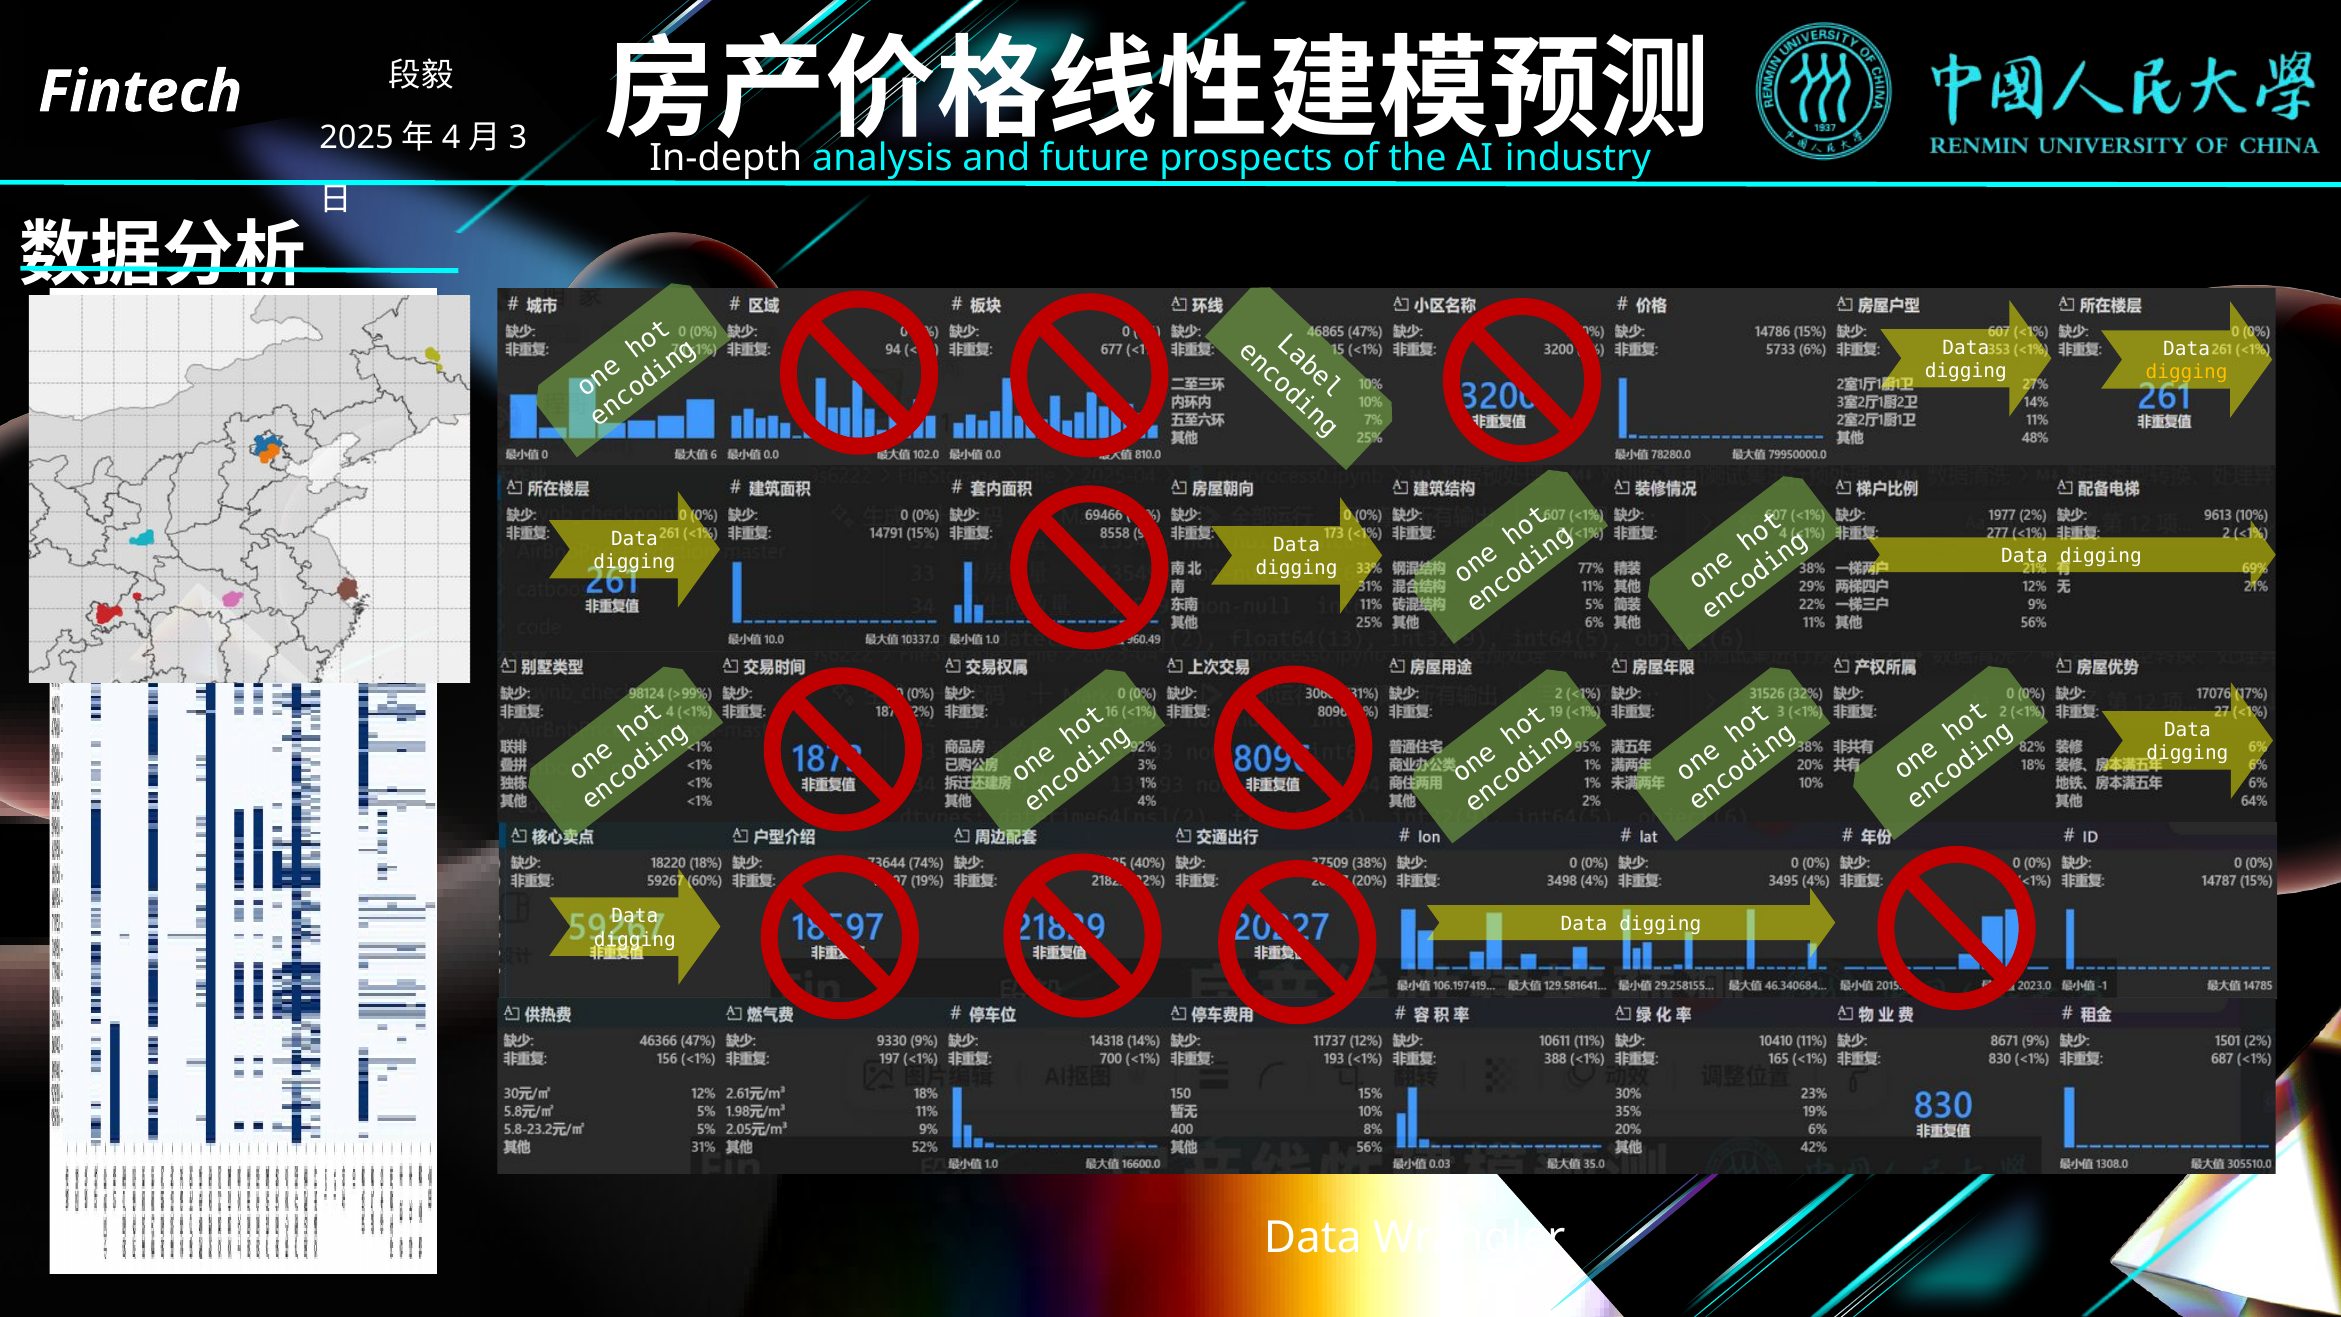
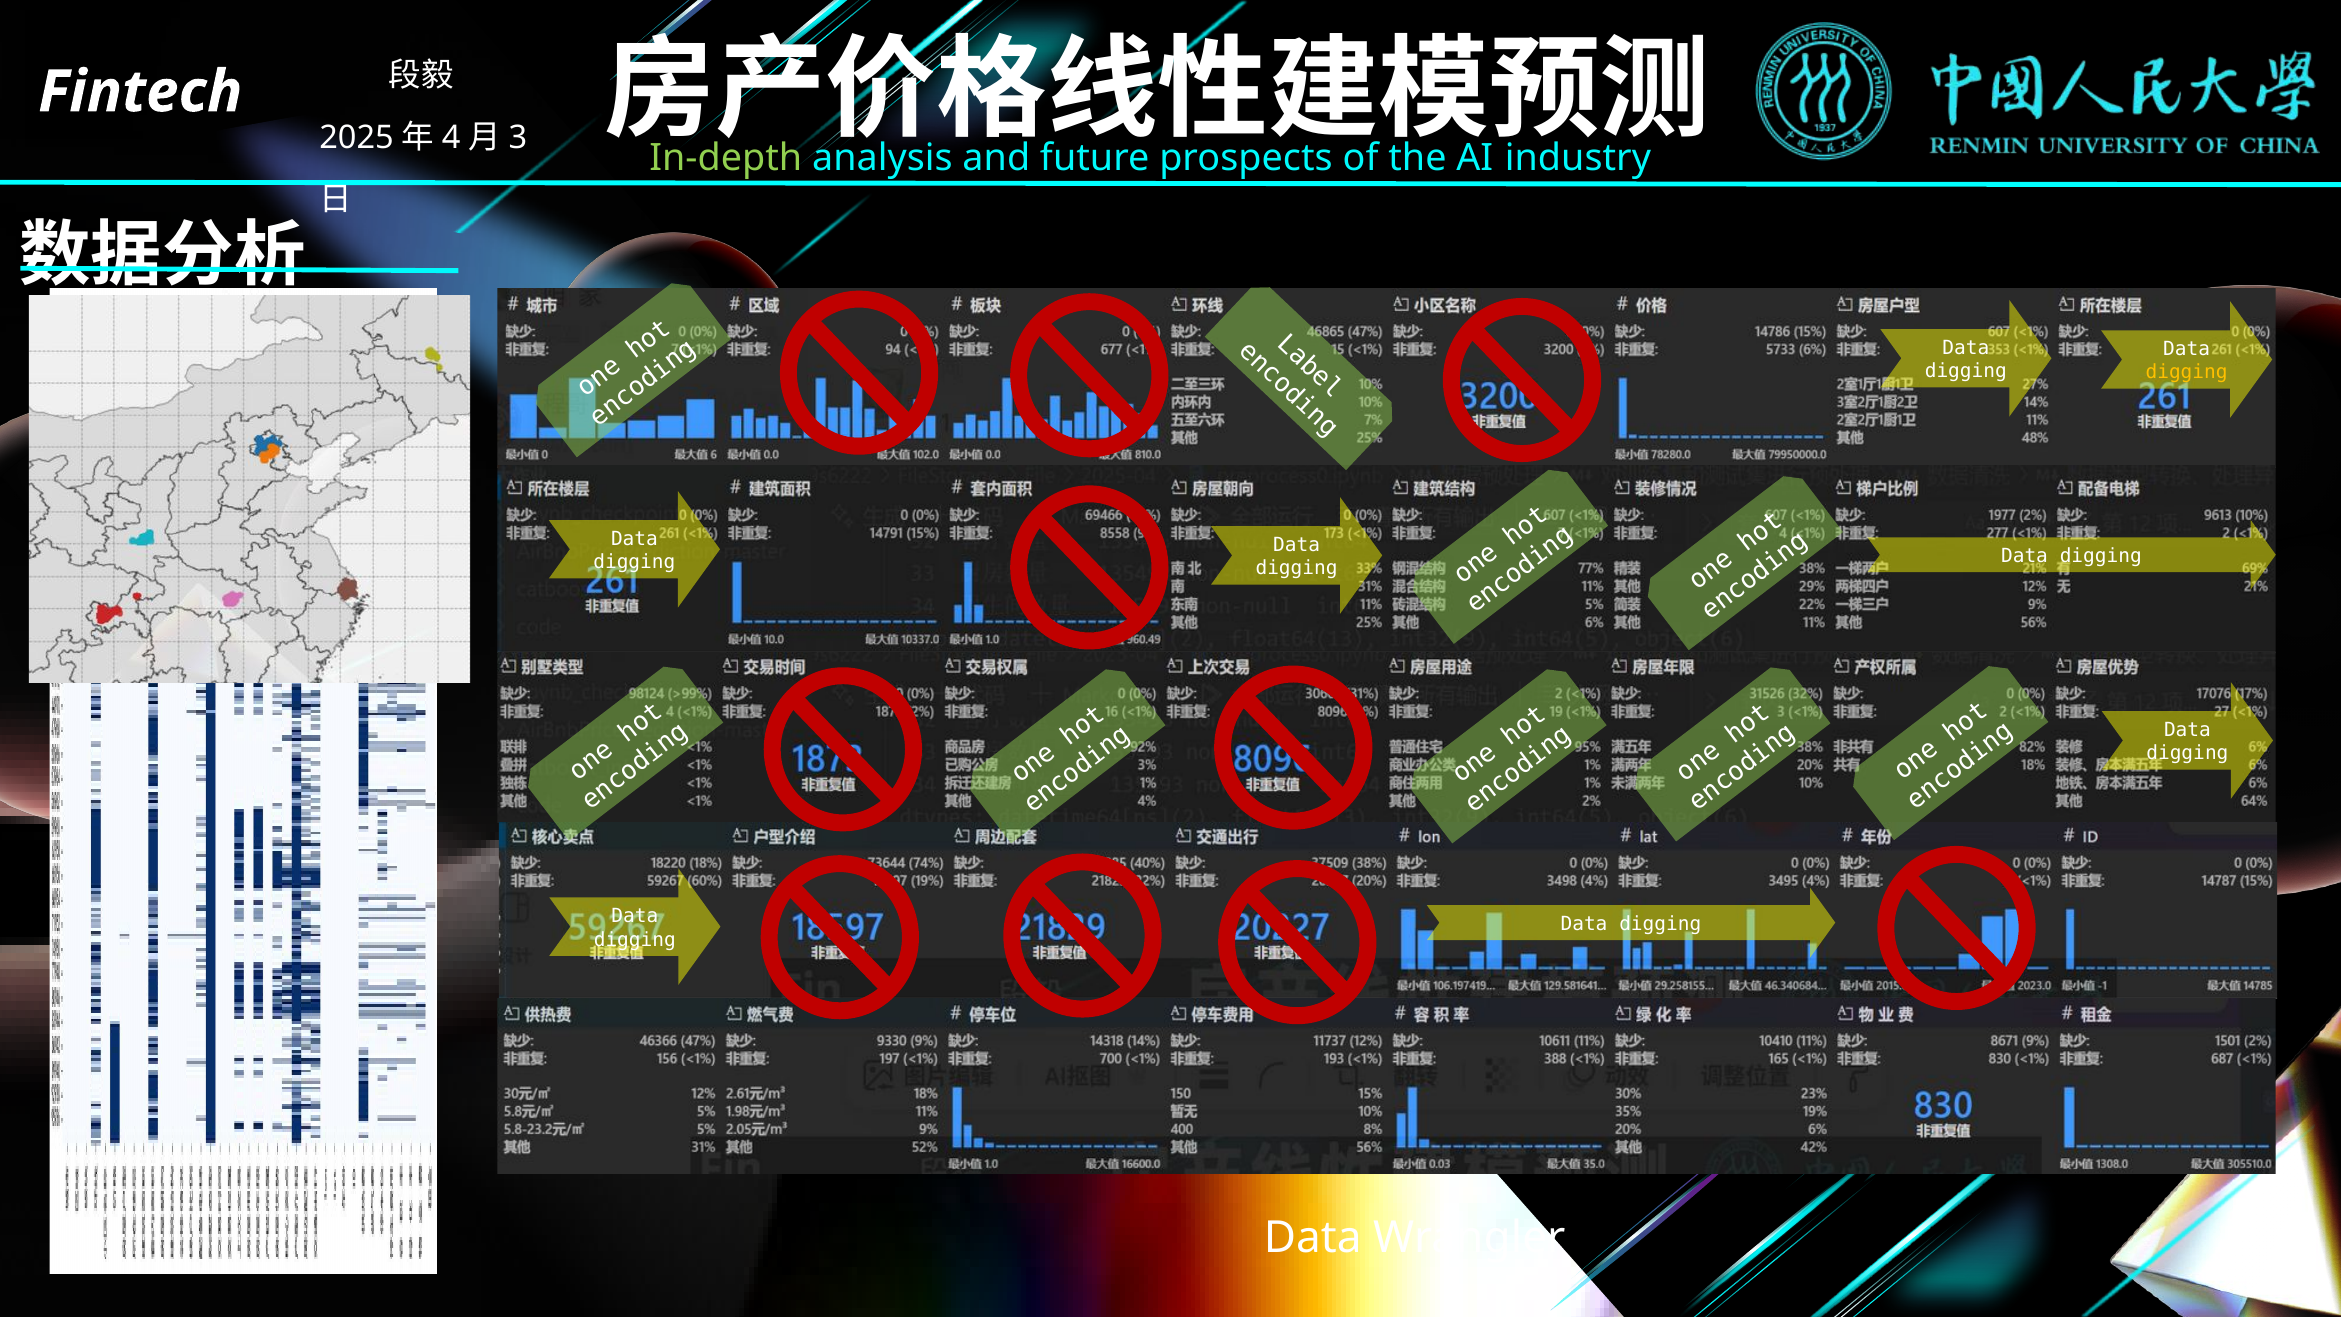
In-depth colour: white -> light green (726, 158)
